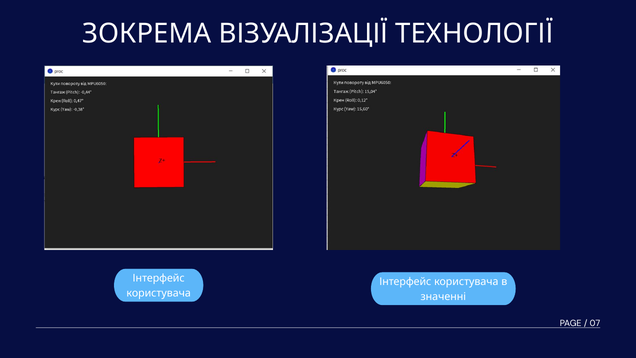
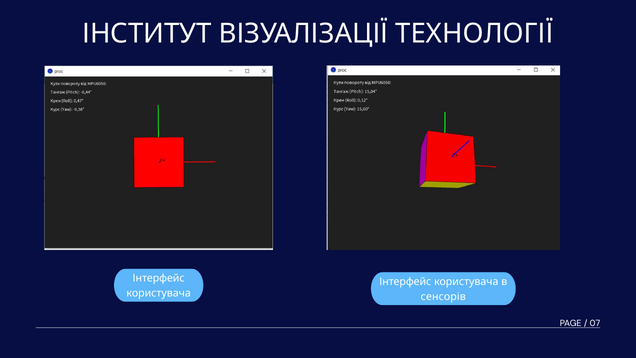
ЗОКРЕМА: ЗОКРЕМА -> ІНСТИТУТ (147, 33)
значенні: значенні -> сенсорів (443, 296)
